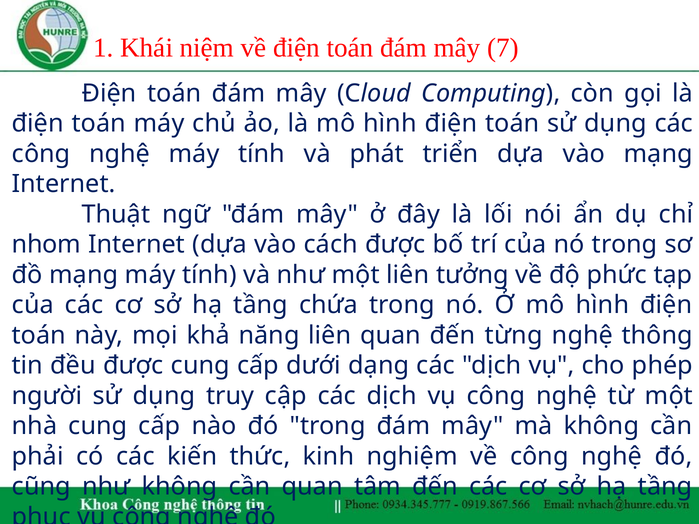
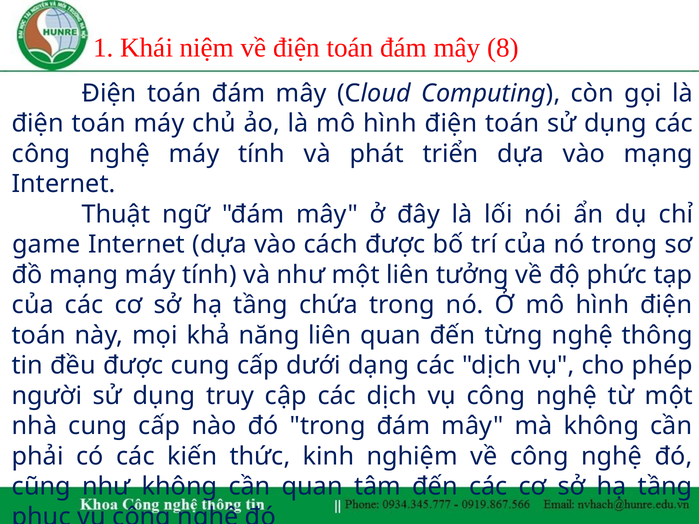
7: 7 -> 8 (503, 48)
nhom: nhom -> game (46, 245)
